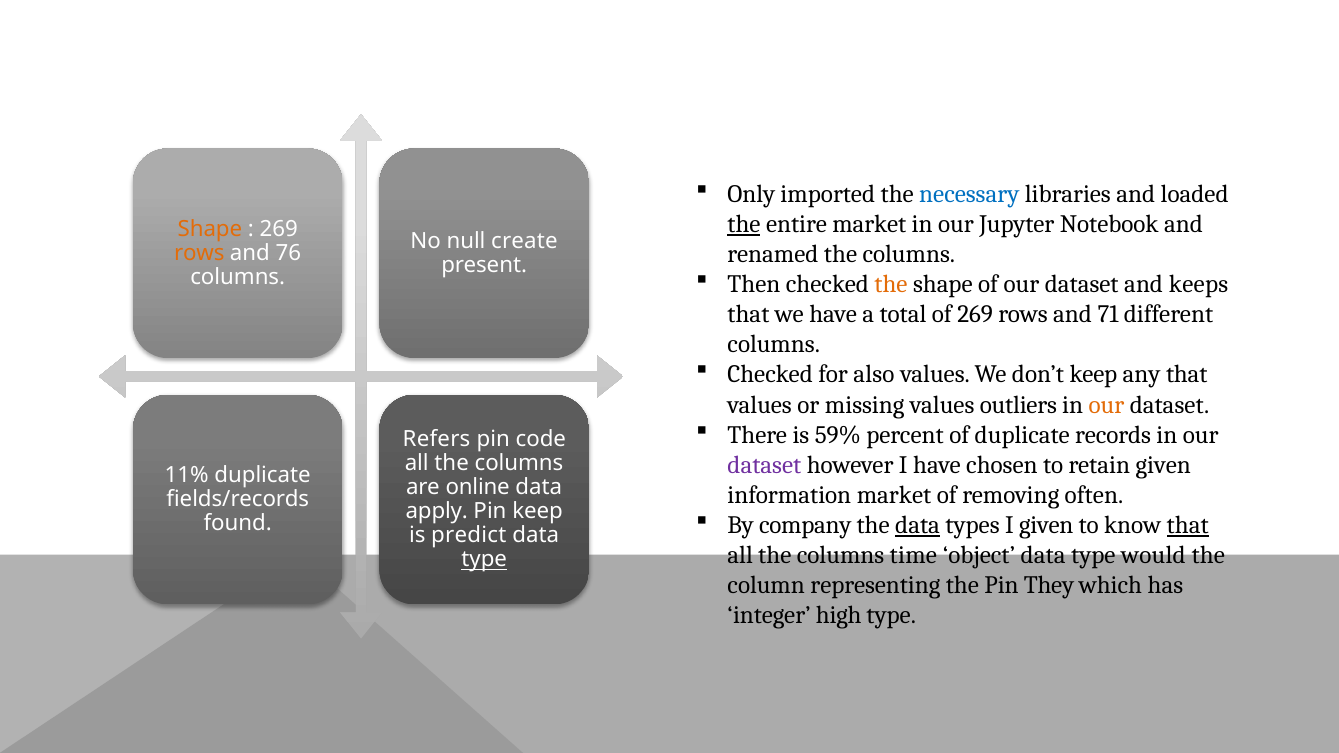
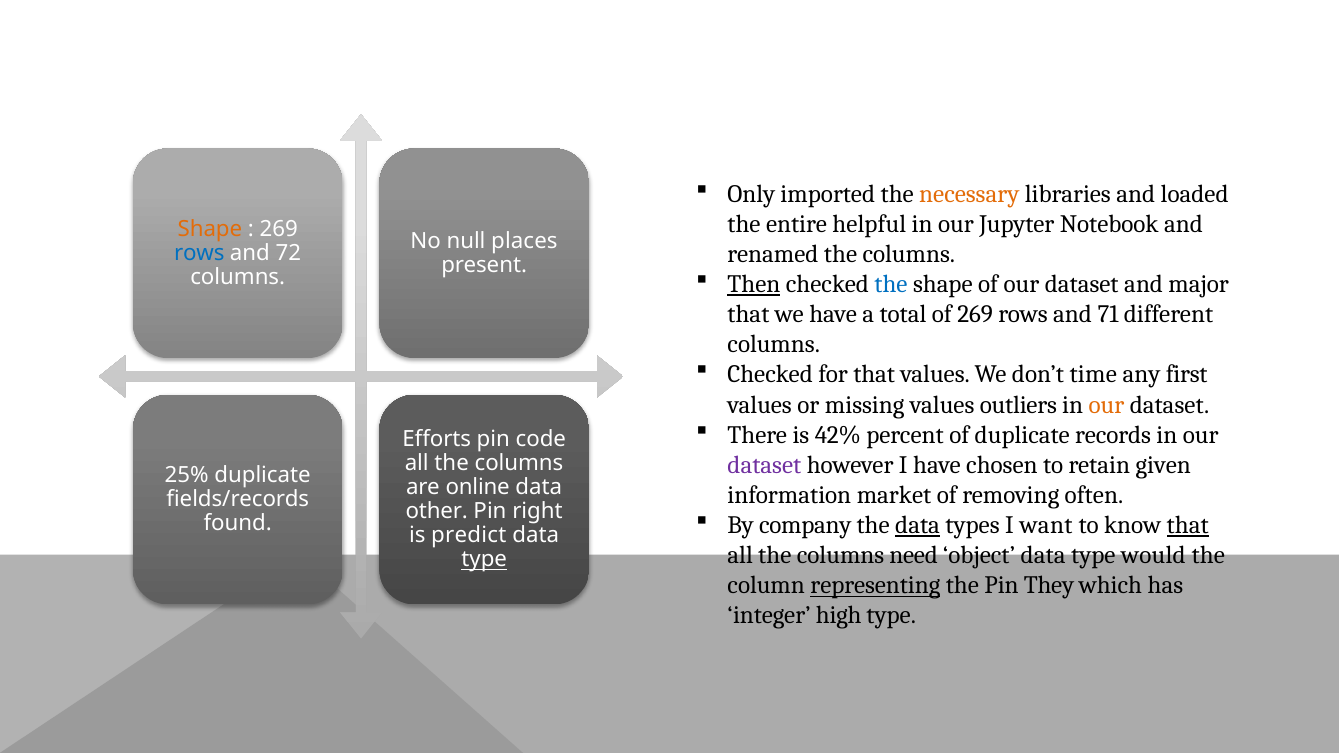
necessary colour: blue -> orange (969, 194)
the underline: present -> none (744, 224)
entire market: market -> helpful (869, 224)
create: create -> places (524, 241)
rows colour: orange -> blue (199, 253)
76: 76 -> 72 (288, 253)
Then underline: none -> present (754, 284)
the colour: orange -> blue (891, 284)
keeps: keeps -> major (1199, 284)
for also: also -> that (874, 375)
don’t keep: keep -> time (1093, 375)
any that: that -> first (1187, 375)
59%: 59% -> 42% (838, 435)
Refers: Refers -> Efforts (437, 439)
11%: 11% -> 25% (187, 476)
apply: apply -> other (437, 512)
Pin keep: keep -> right (537, 512)
I given: given -> want (1046, 526)
time: time -> need (914, 556)
representing underline: none -> present (875, 586)
